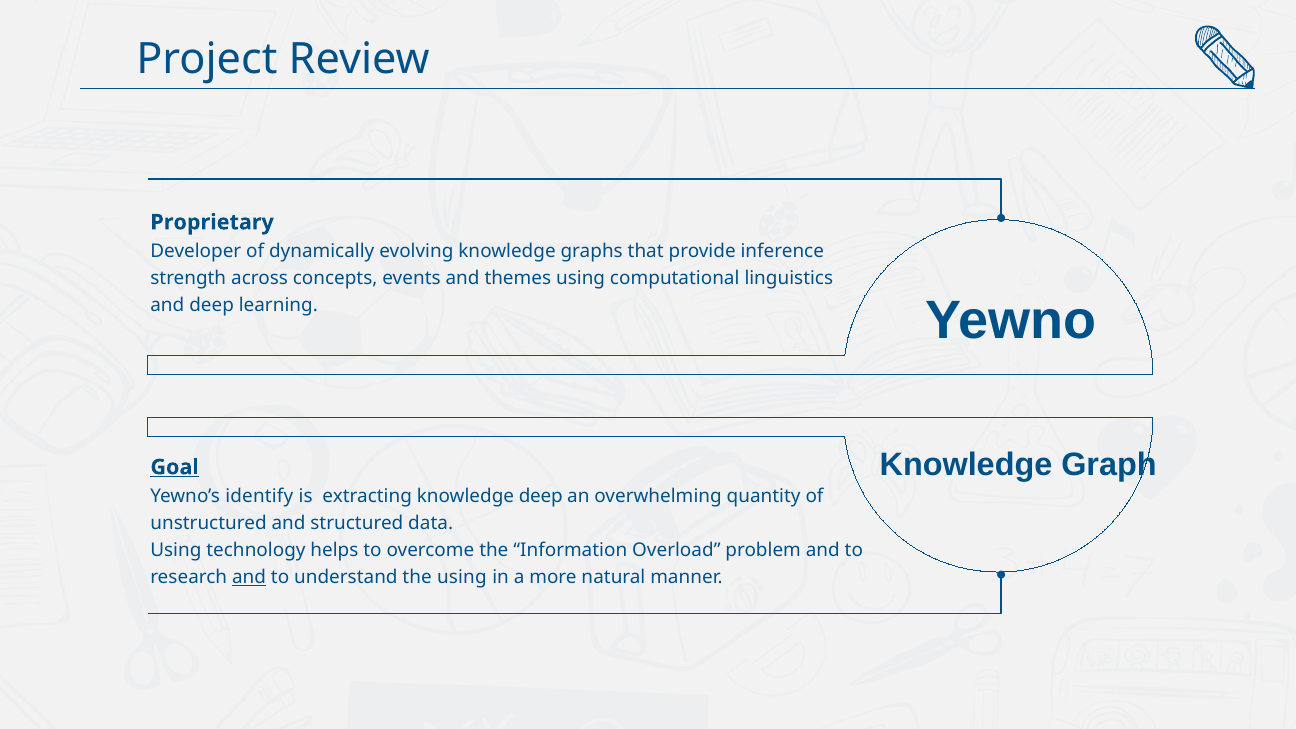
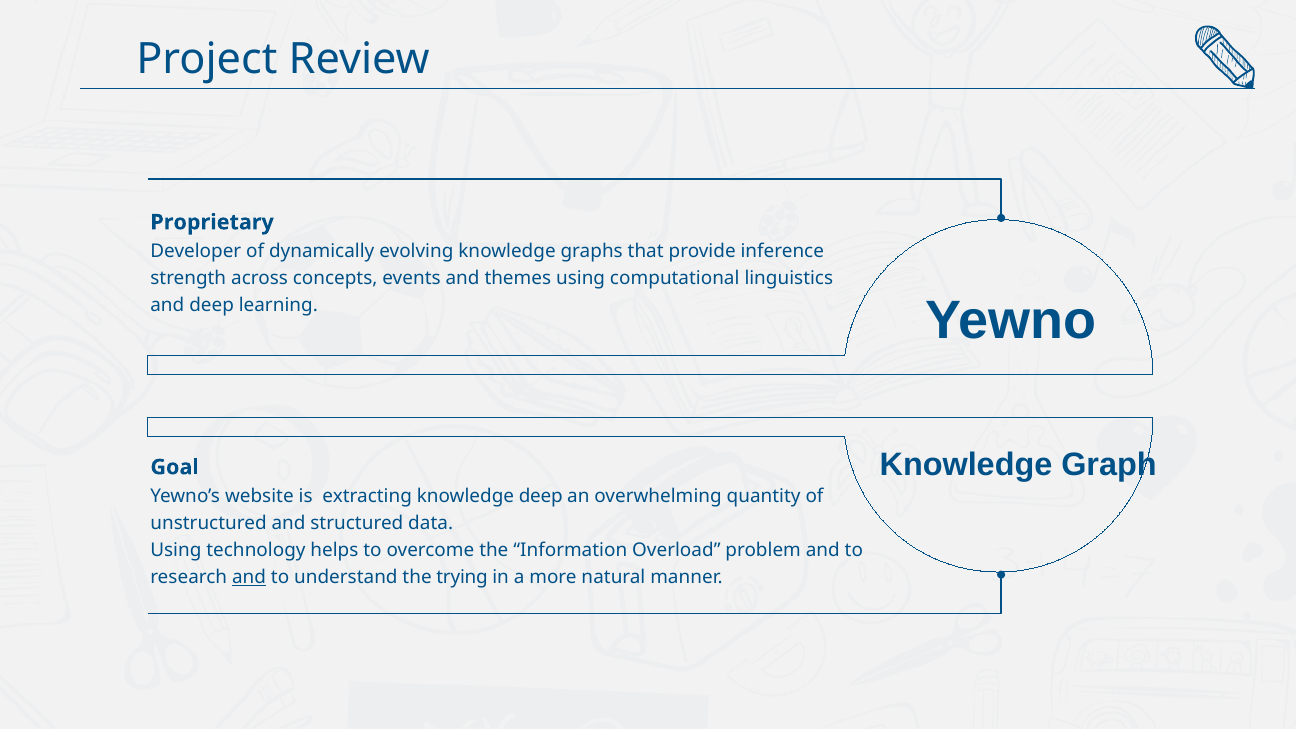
Goal underline: present -> none (175, 467)
identify: identify -> website (259, 496)
the using: using -> trying (462, 577)
